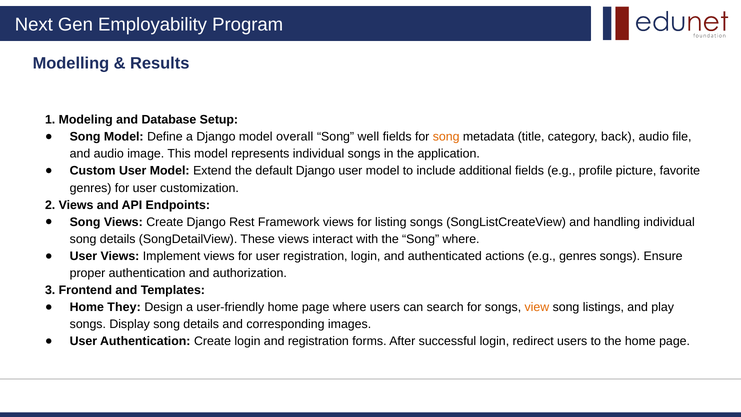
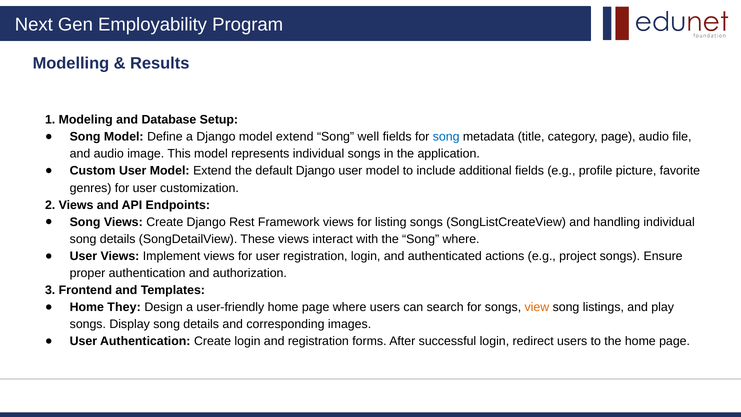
Django model overall: overall -> extend (295, 137)
song colour: orange -> blue (446, 137)
category back: back -> page (618, 137)
e.g genres: genres -> project (578, 256)
